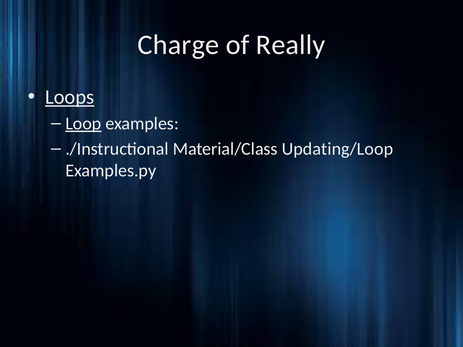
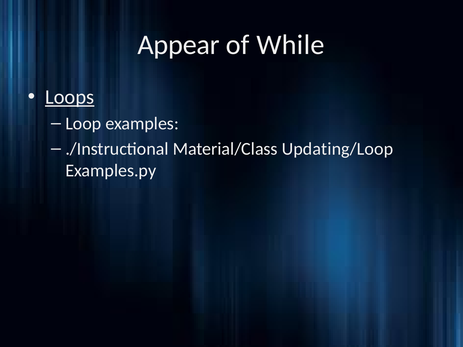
Charge: Charge -> Appear (179, 45)
Really: Really -> While (291, 45)
Loop underline: present -> none (83, 124)
